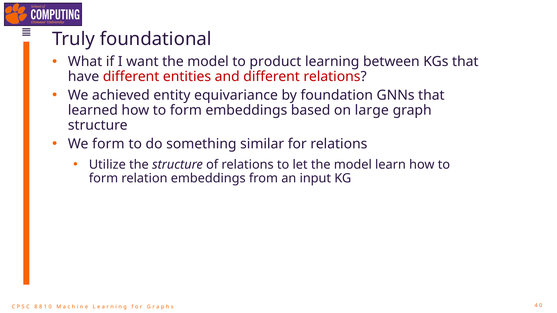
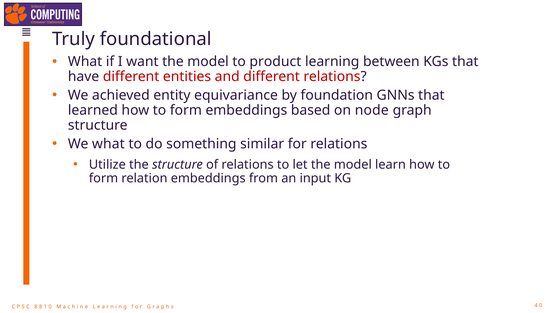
large: large -> node (372, 110)
We form: form -> what (108, 144)
